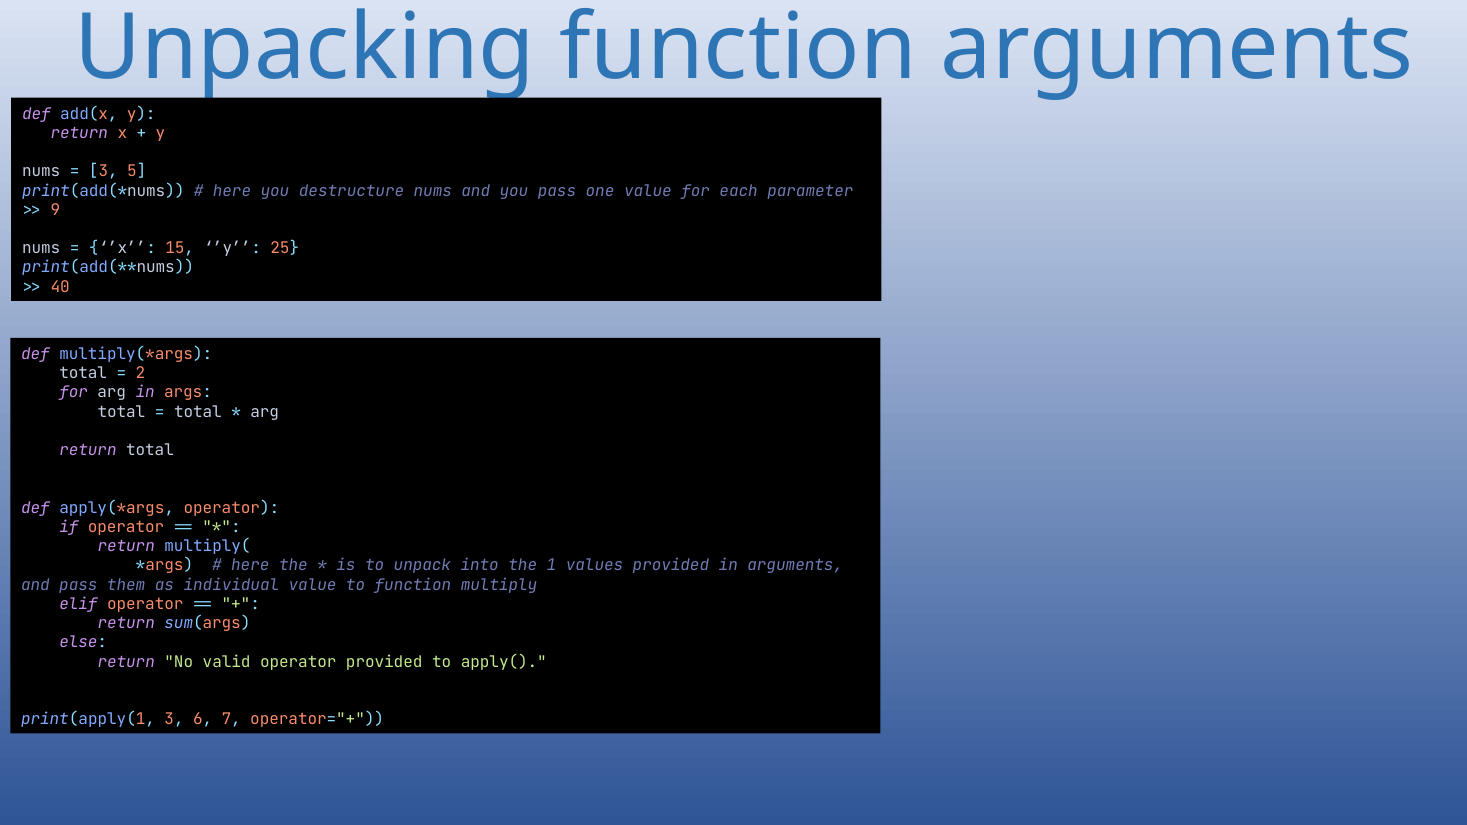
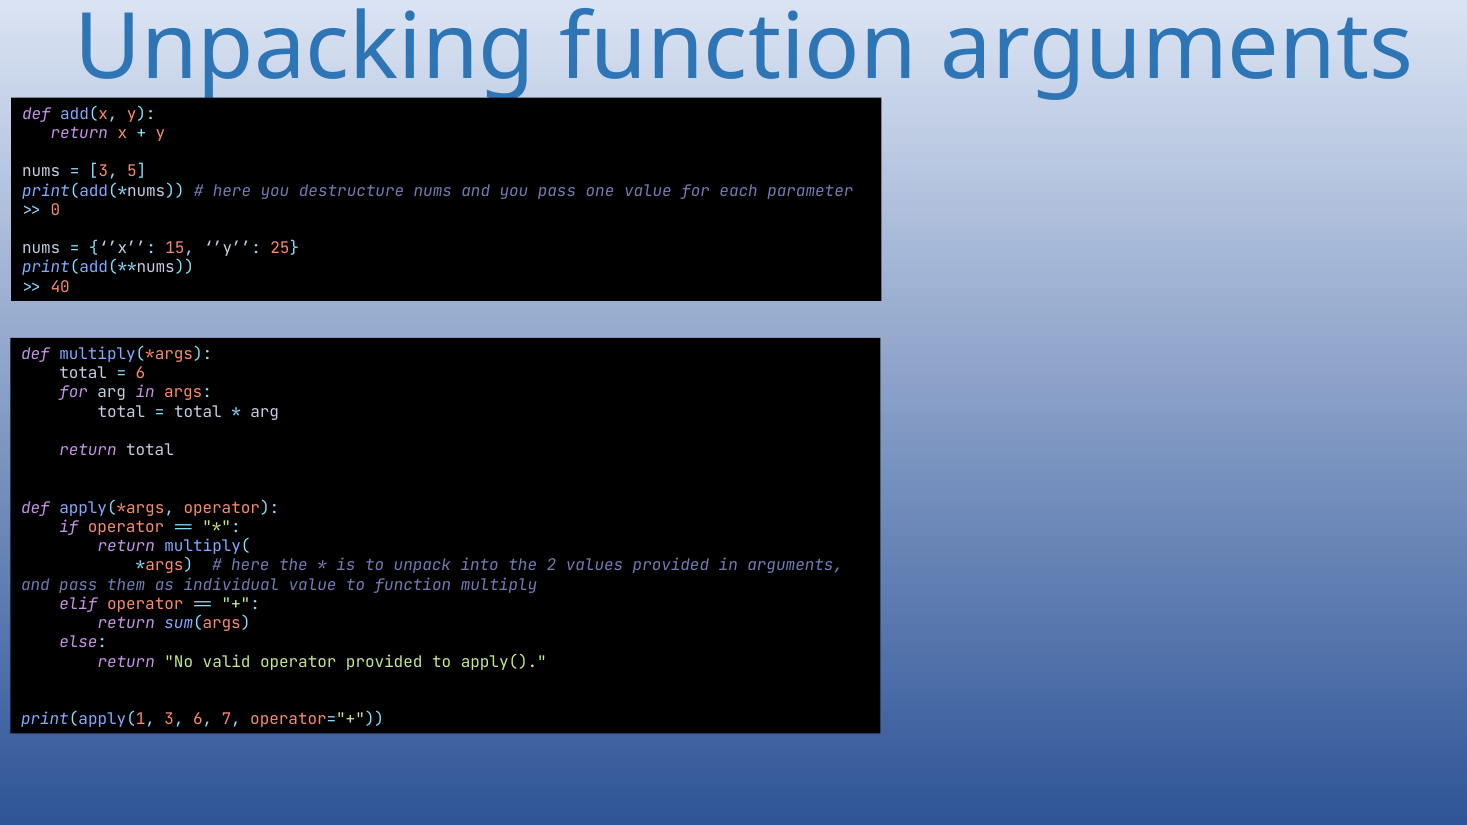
9: 9 -> 0 (55, 210)
2: 2 -> 6 (141, 373)
1: 1 -> 2 (552, 566)
